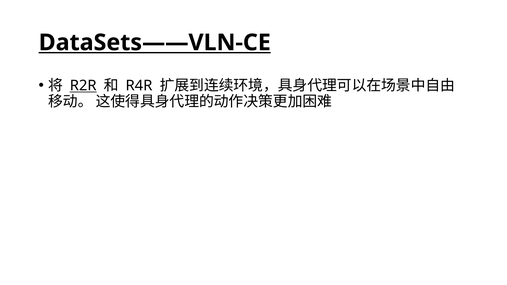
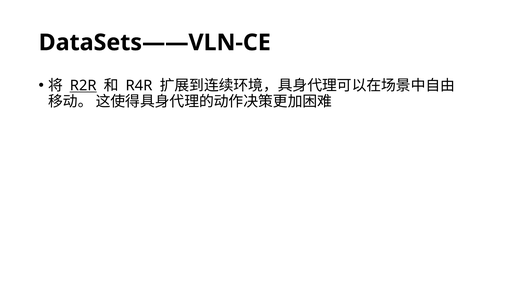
DataSets——VLN-CE underline: present -> none (155, 43)
